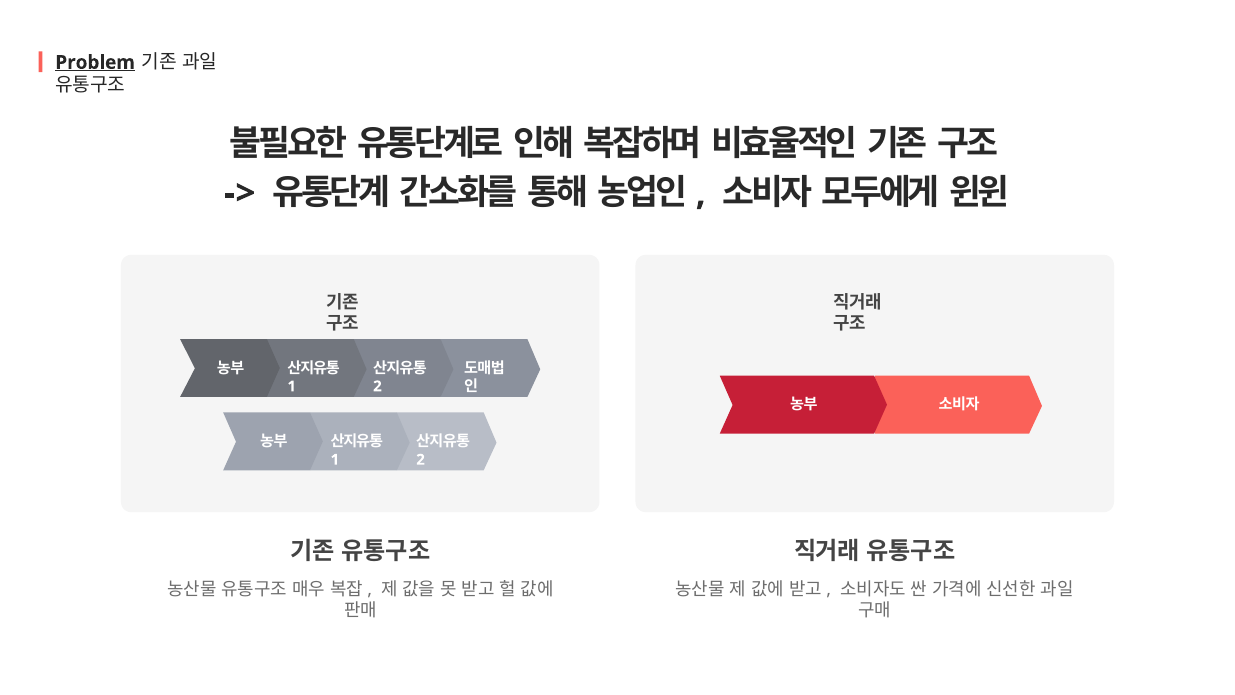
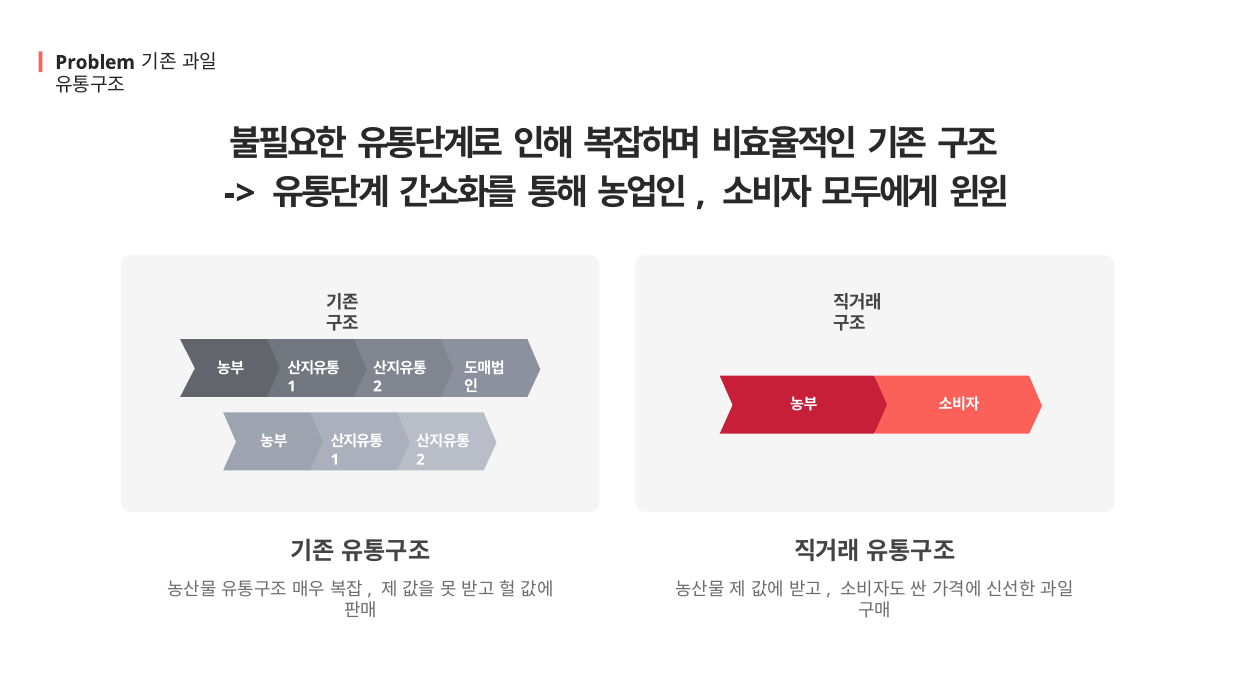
Problem underline: present -> none (95, 62)
